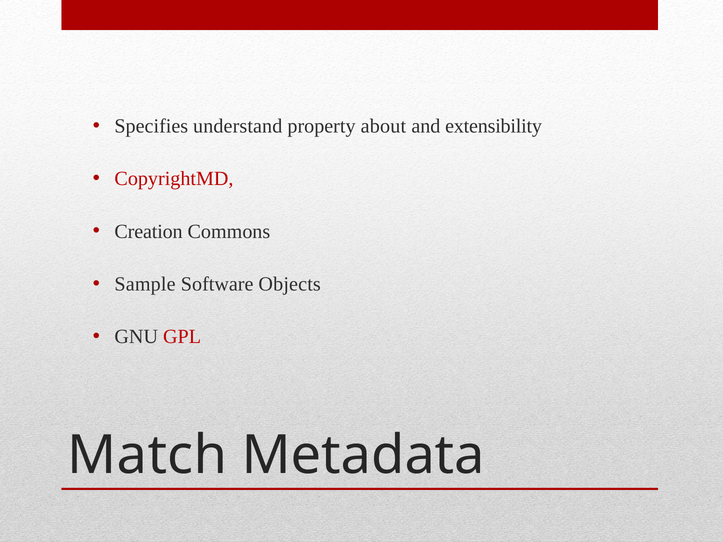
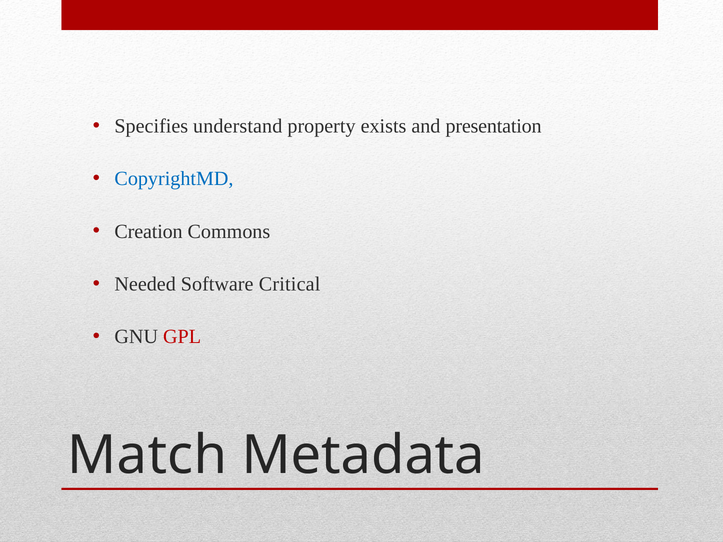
about: about -> exists (384, 126)
extensibility: extensibility -> presentation (494, 126)
CopyrightMD colour: red -> blue (174, 179)
Sample: Sample -> Needed (145, 284)
Objects: Objects -> Critical (290, 284)
